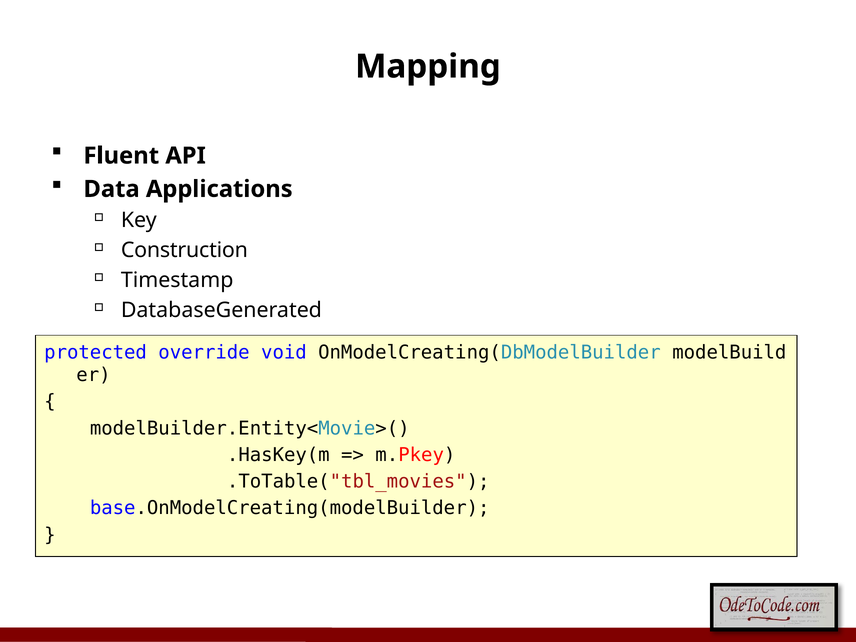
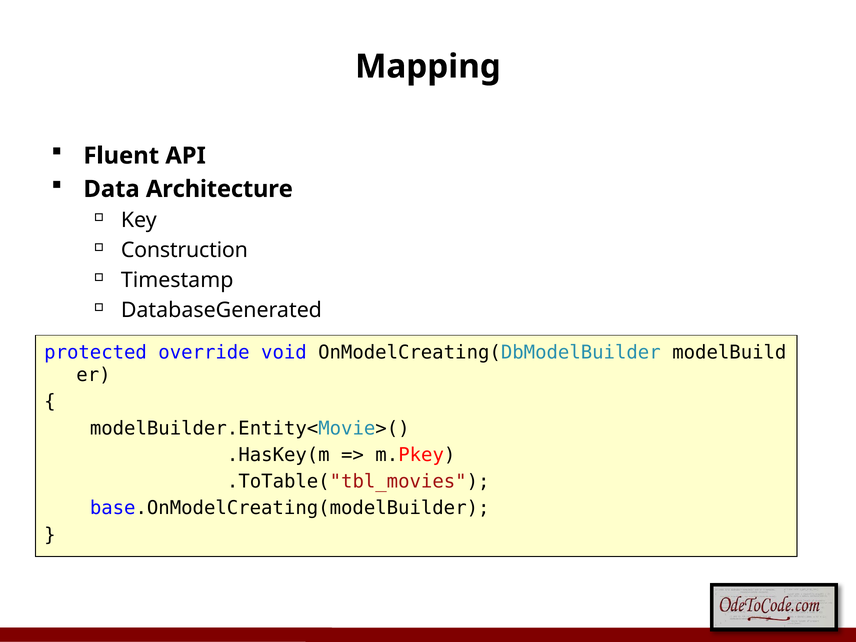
Applications: Applications -> Architecture (219, 189)
